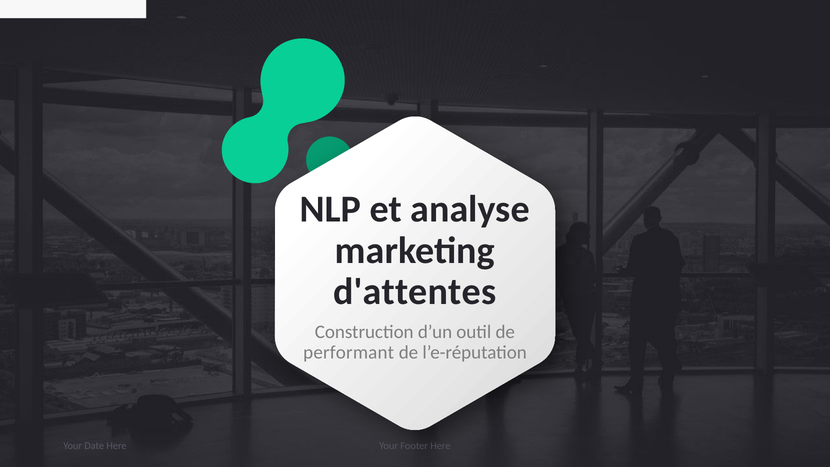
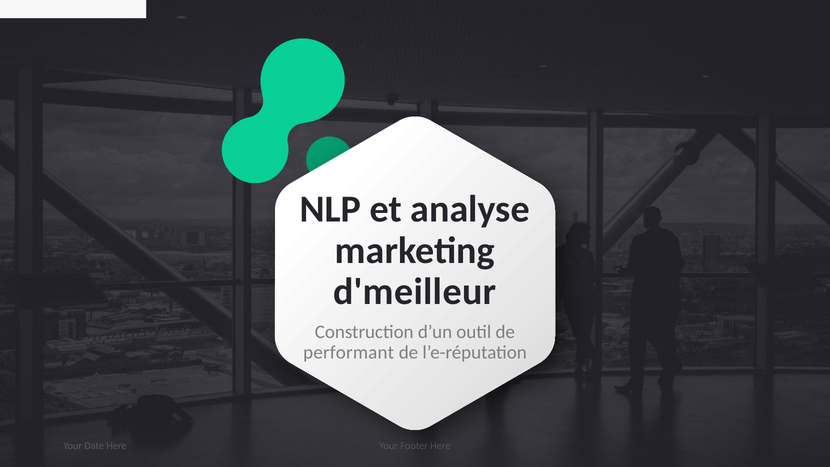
d'attentes: d'attentes -> d'meilleur (415, 292)
